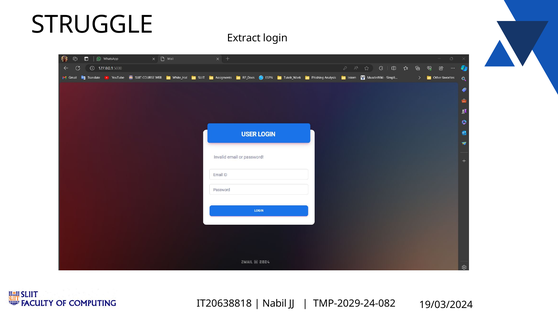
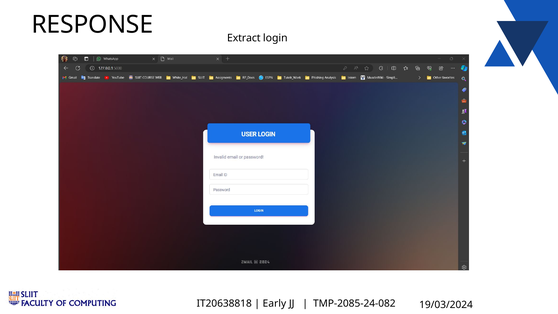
STRUGGLE: STRUGGLE -> RESPONSE (92, 25)
Nabil: Nabil -> Early (274, 303)
TMP-2029-24-082: TMP-2029-24-082 -> TMP-2085-24-082 (354, 303)
